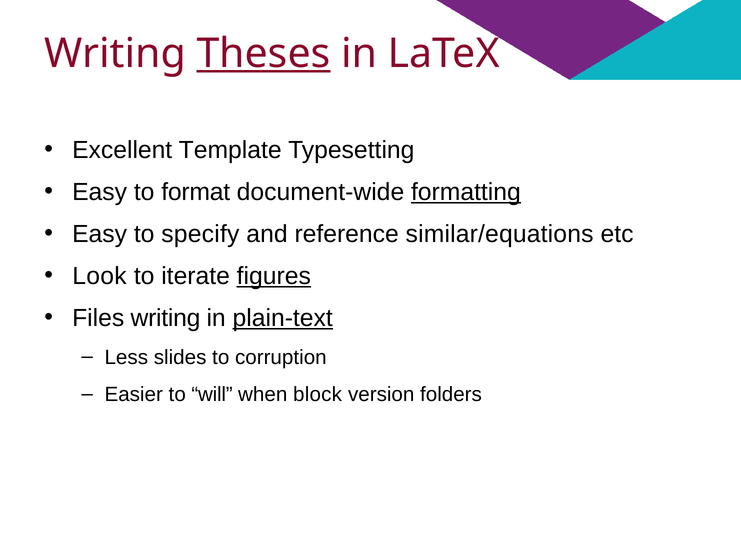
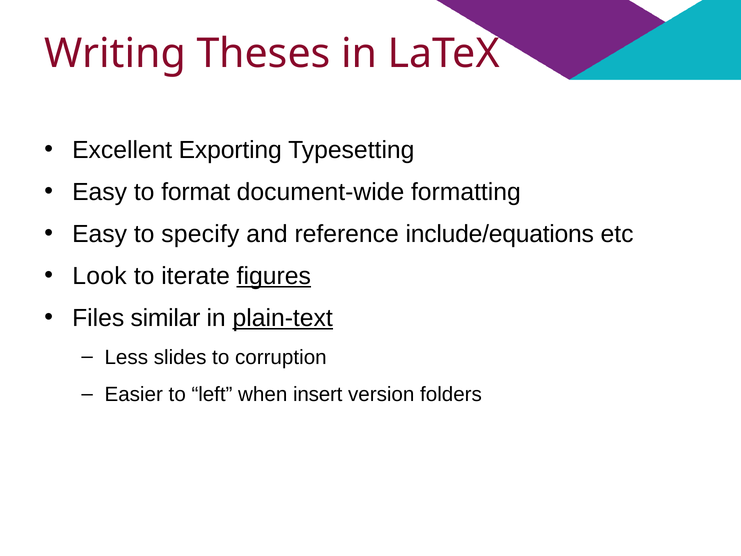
Theses underline: present -> none (264, 53)
Template: Template -> Exporting (230, 150)
formatting underline: present -> none (466, 192)
similar/equations: similar/equations -> include/equations (500, 234)
Files writing: writing -> similar (165, 318)
will: will -> left (212, 394)
block: block -> insert (318, 394)
